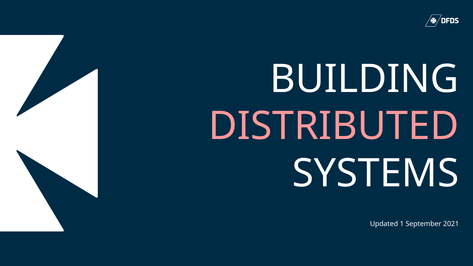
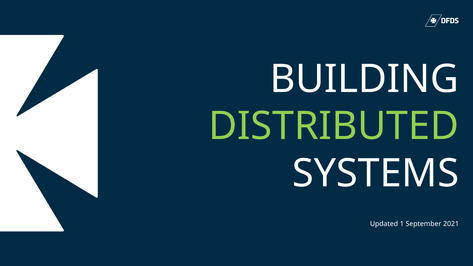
DISTRIBUTED colour: pink -> light green (334, 126)
